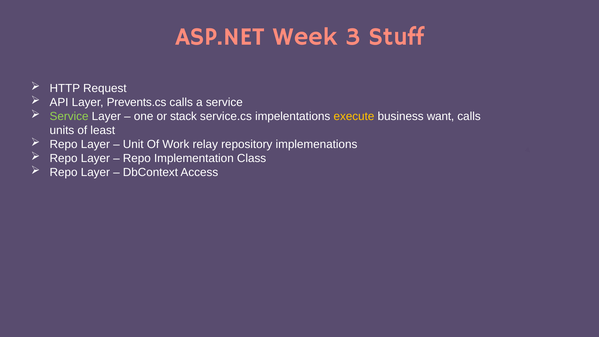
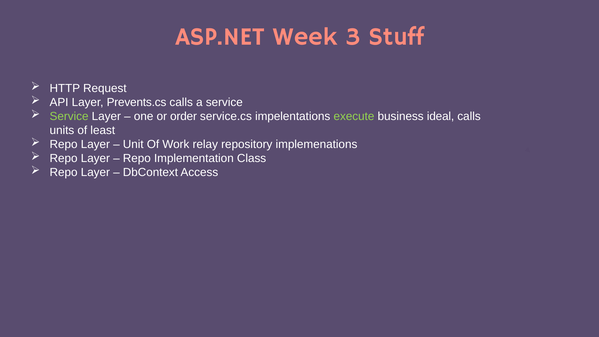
stack: stack -> order (184, 116)
execute colour: yellow -> light green (354, 116)
want: want -> ideal (441, 116)
